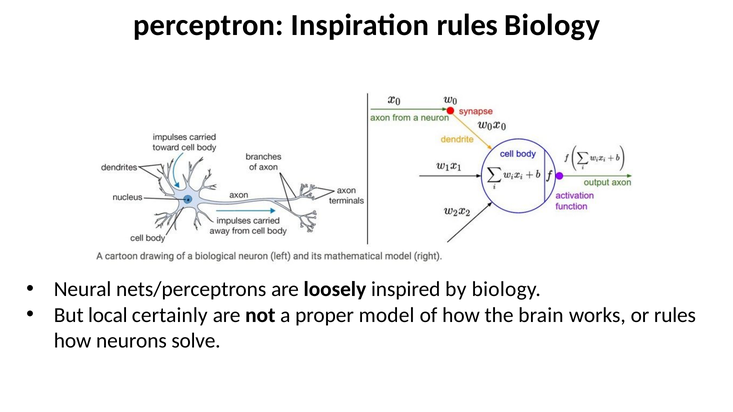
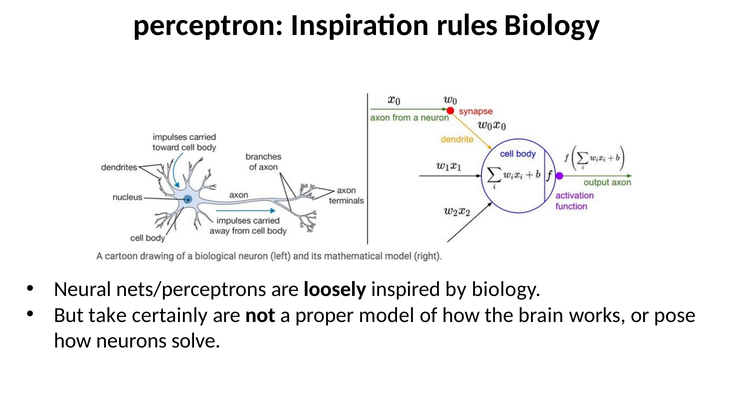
local: local -> take (108, 315)
or rules: rules -> pose (675, 315)
